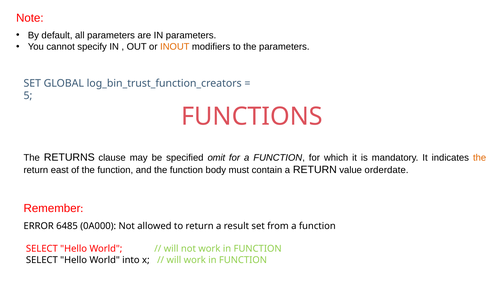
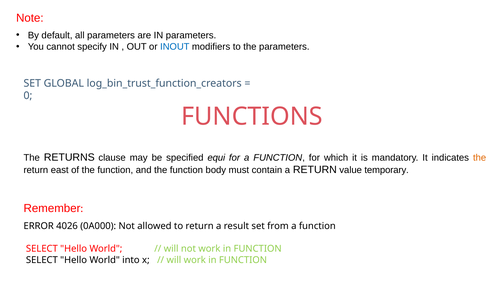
INOUT colour: orange -> blue (175, 47)
5: 5 -> 0 (28, 96)
omit: omit -> equi (216, 157)
orderdate: orderdate -> temporary (387, 170)
6485: 6485 -> 4026 (67, 226)
